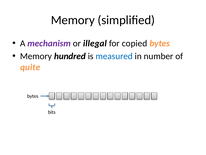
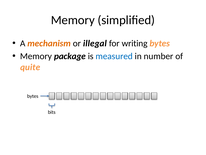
mechanism colour: purple -> orange (49, 43)
copied: copied -> writing (135, 43)
hundred: hundred -> package (70, 56)
